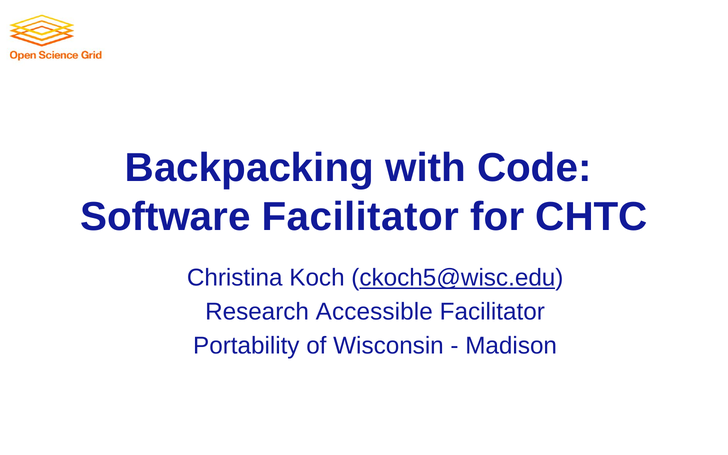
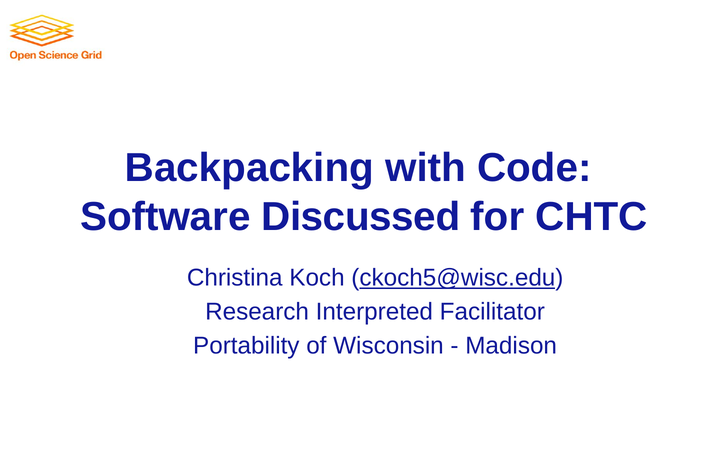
Software Facilitator: Facilitator -> Discussed (361, 217)
Accessible: Accessible -> Interpreted (374, 312)
